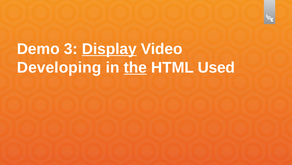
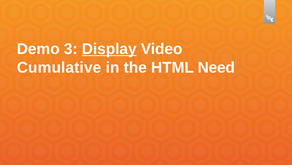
Developing: Developing -> Cumulative (59, 67)
the underline: present -> none (135, 67)
Used: Used -> Need (216, 67)
